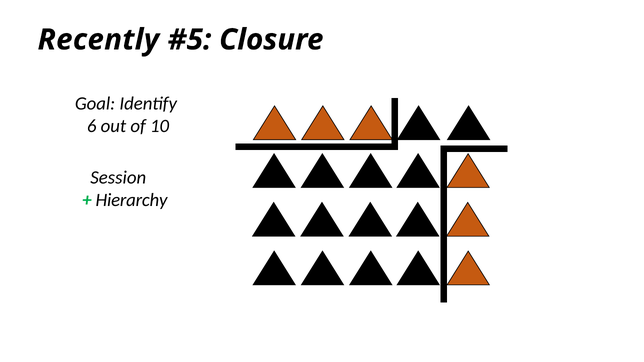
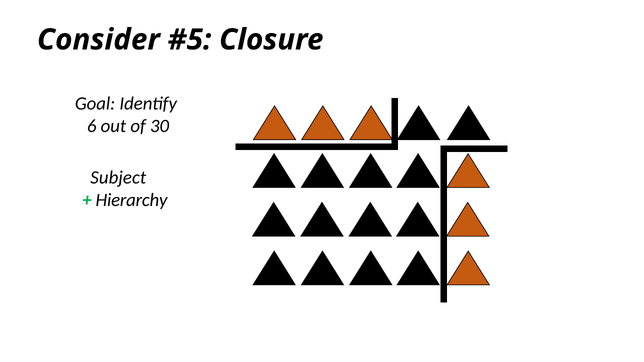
Recently: Recently -> Consider (98, 40)
10: 10 -> 30 (160, 126)
Session: Session -> Subject (118, 177)
